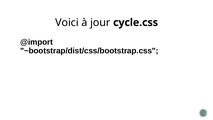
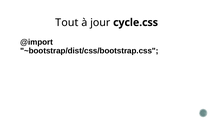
Voici: Voici -> Tout (67, 22)
